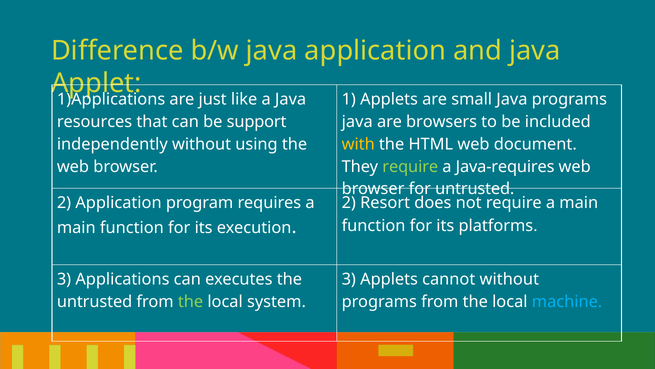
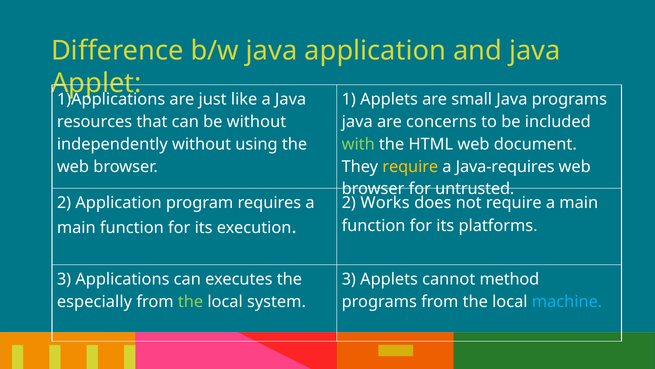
be support: support -> without (256, 122)
browsers: browsers -> concerns (441, 122)
with colour: yellow -> light green (358, 144)
require colour: light green -> yellow (410, 166)
Resort: Resort -> Works (385, 202)
cannot without: without -> method (509, 279)
untrusted: untrusted -> especially (94, 301)
